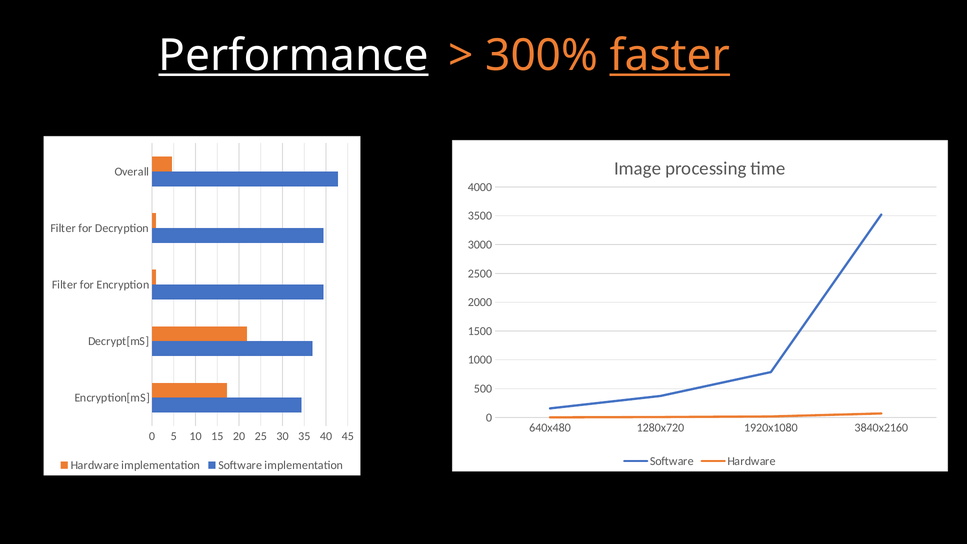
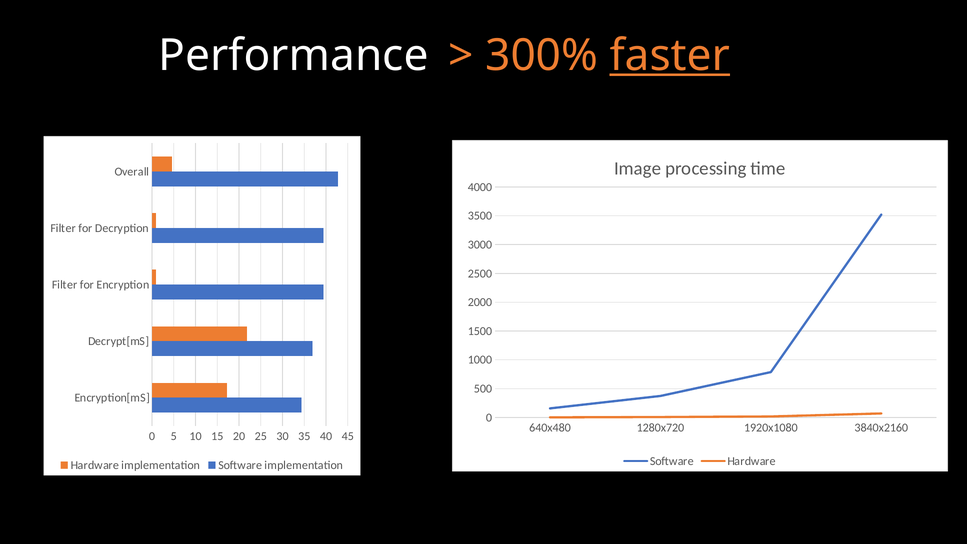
Performance underline: present -> none (293, 56)
